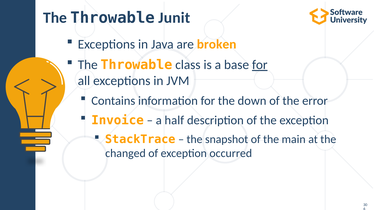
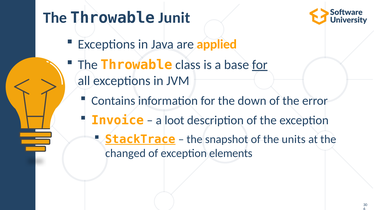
broken: broken -> applied (217, 44)
half: half -> loot (174, 121)
StackTrace underline: none -> present (140, 140)
main: main -> units (294, 140)
occurred: occurred -> elements (231, 154)
